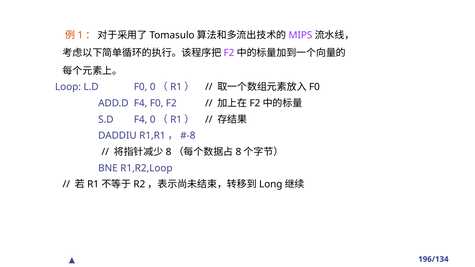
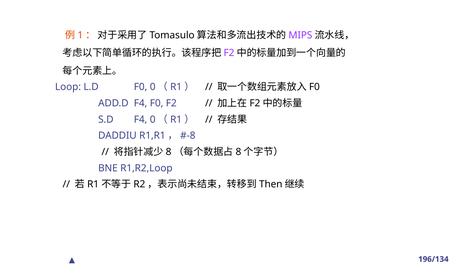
Long: Long -> Then (271, 184)
